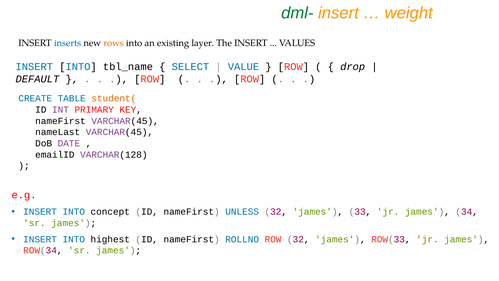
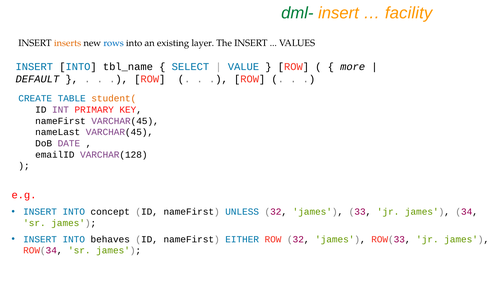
weight: weight -> facility (409, 13)
inserts colour: blue -> orange (68, 43)
rows colour: orange -> blue (114, 43)
drop: drop -> more (353, 67)
highest: highest -> behaves (110, 239)
ROLLNO: ROLLNO -> EITHER (242, 239)
